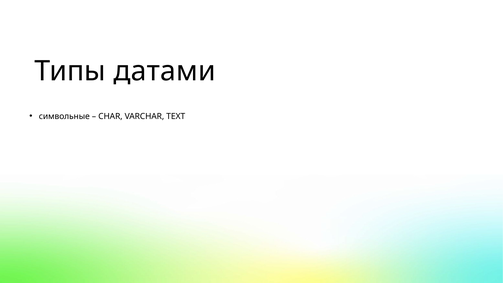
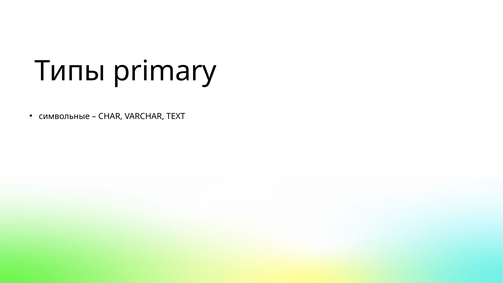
датами: датами -> primary (165, 71)
